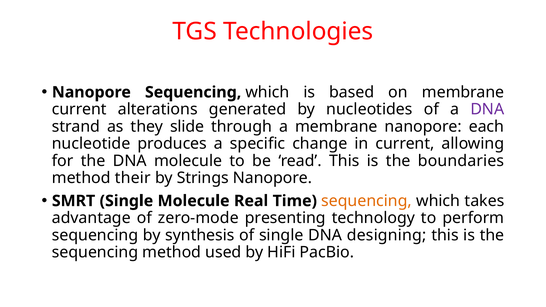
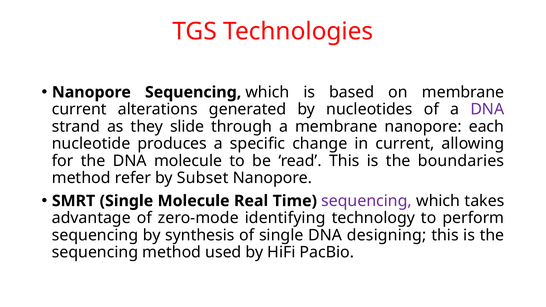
their: their -> refer (133, 178)
Strings: Strings -> Subset (203, 178)
sequencing colour: orange -> purple (366, 201)
presenting: presenting -> identifying (285, 218)
